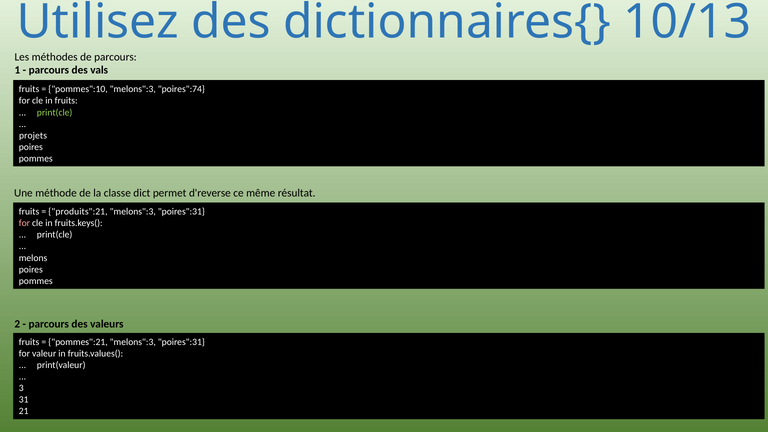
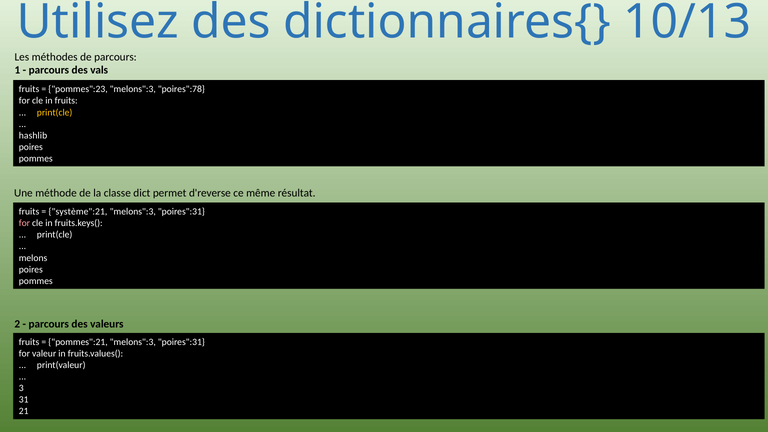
pommes":10: pommes":10 -> pommes":23 (78, 89)
poires":74: poires":74 -> poires":78 (181, 89)
print(cle colour: light green -> yellow (55, 112)
projets: projets -> hashlib (33, 135)
produits":21: produits":21 -> système":21 (78, 212)
